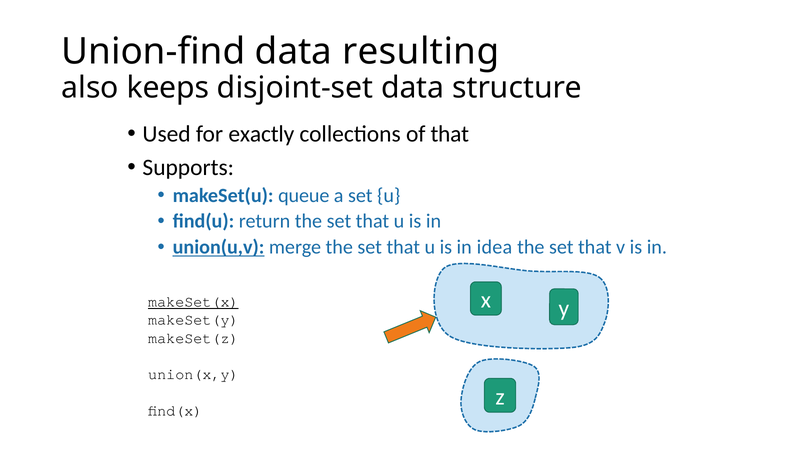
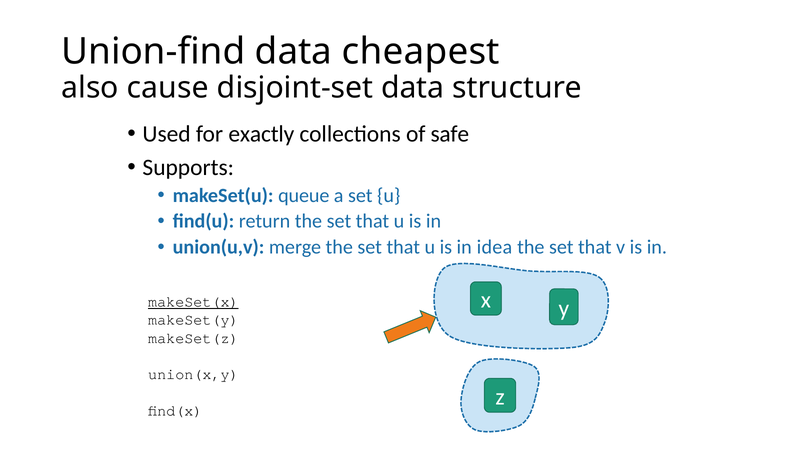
resulting: resulting -> cheapest (421, 51)
keeps: keeps -> cause (168, 88)
of that: that -> safe (450, 134)
union(u,v underline: present -> none (219, 247)
